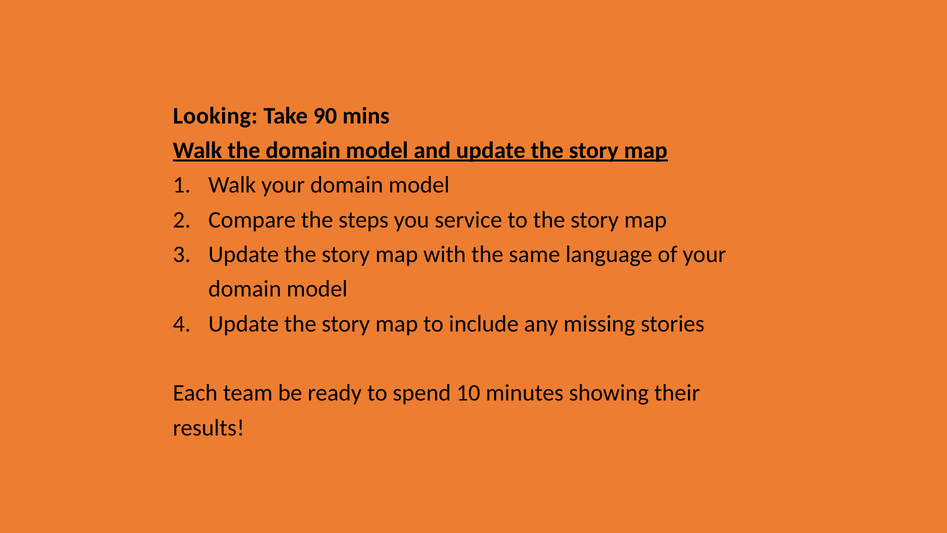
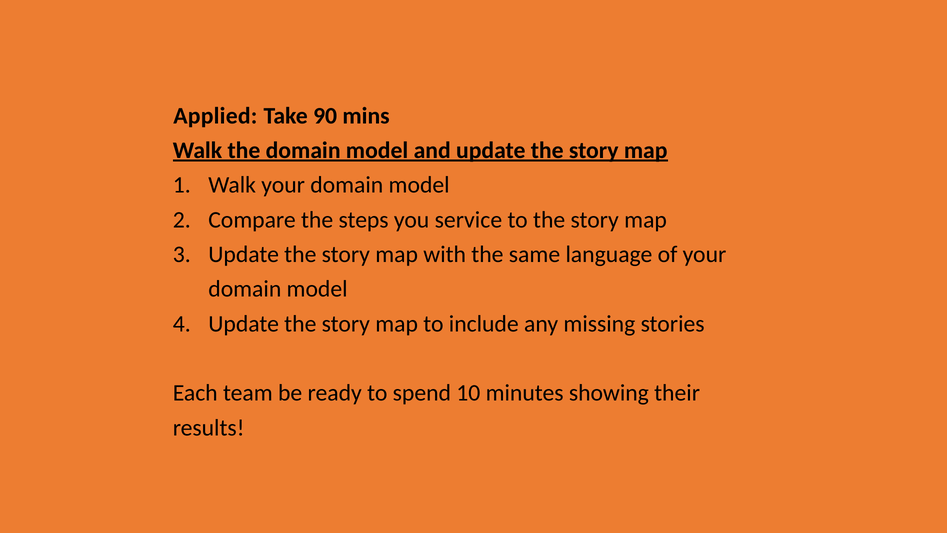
Looking: Looking -> Applied (215, 116)
